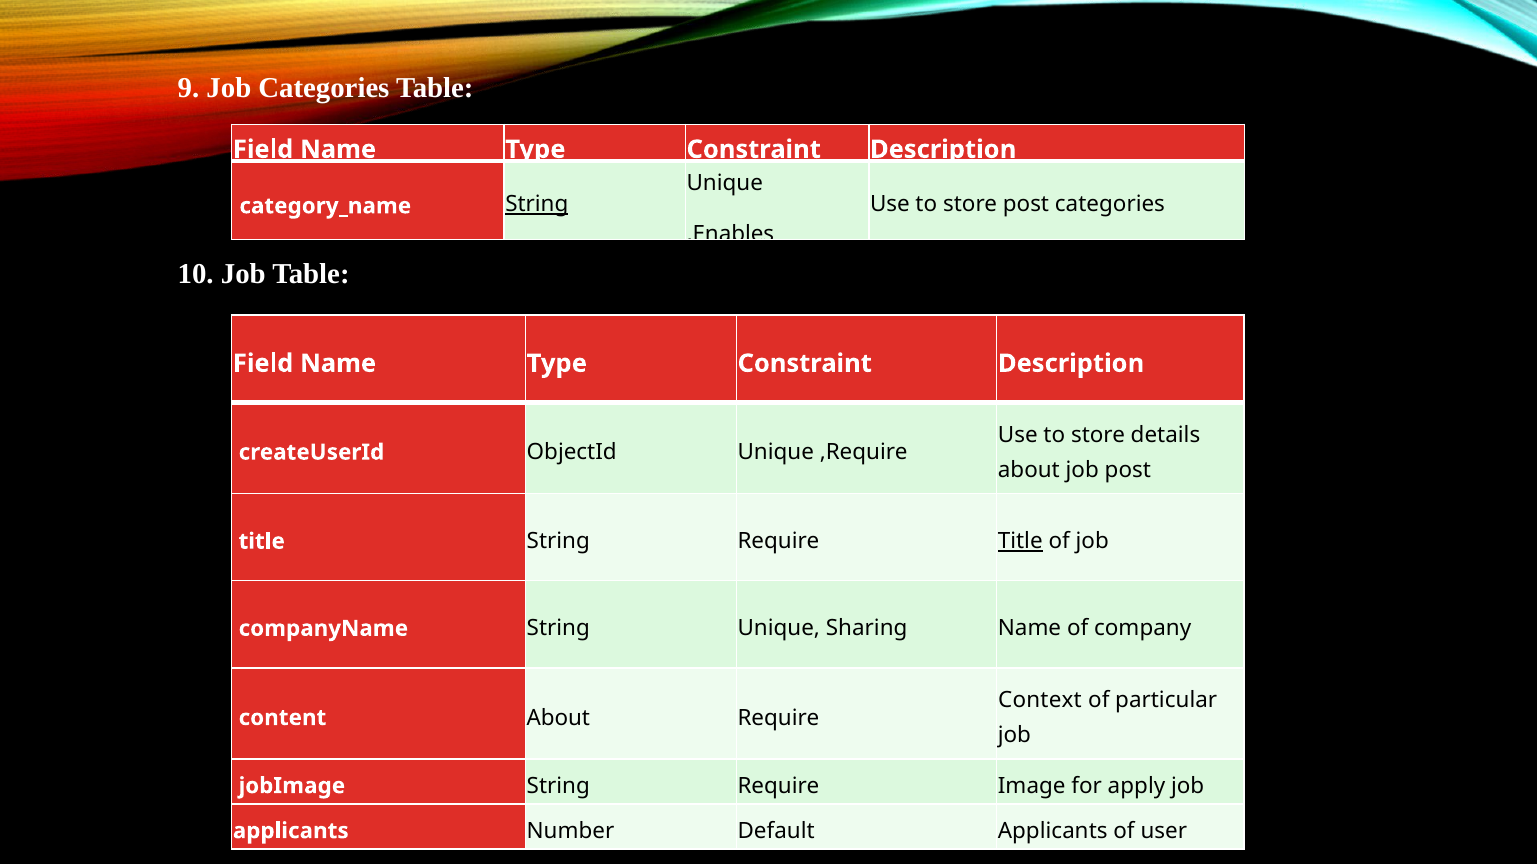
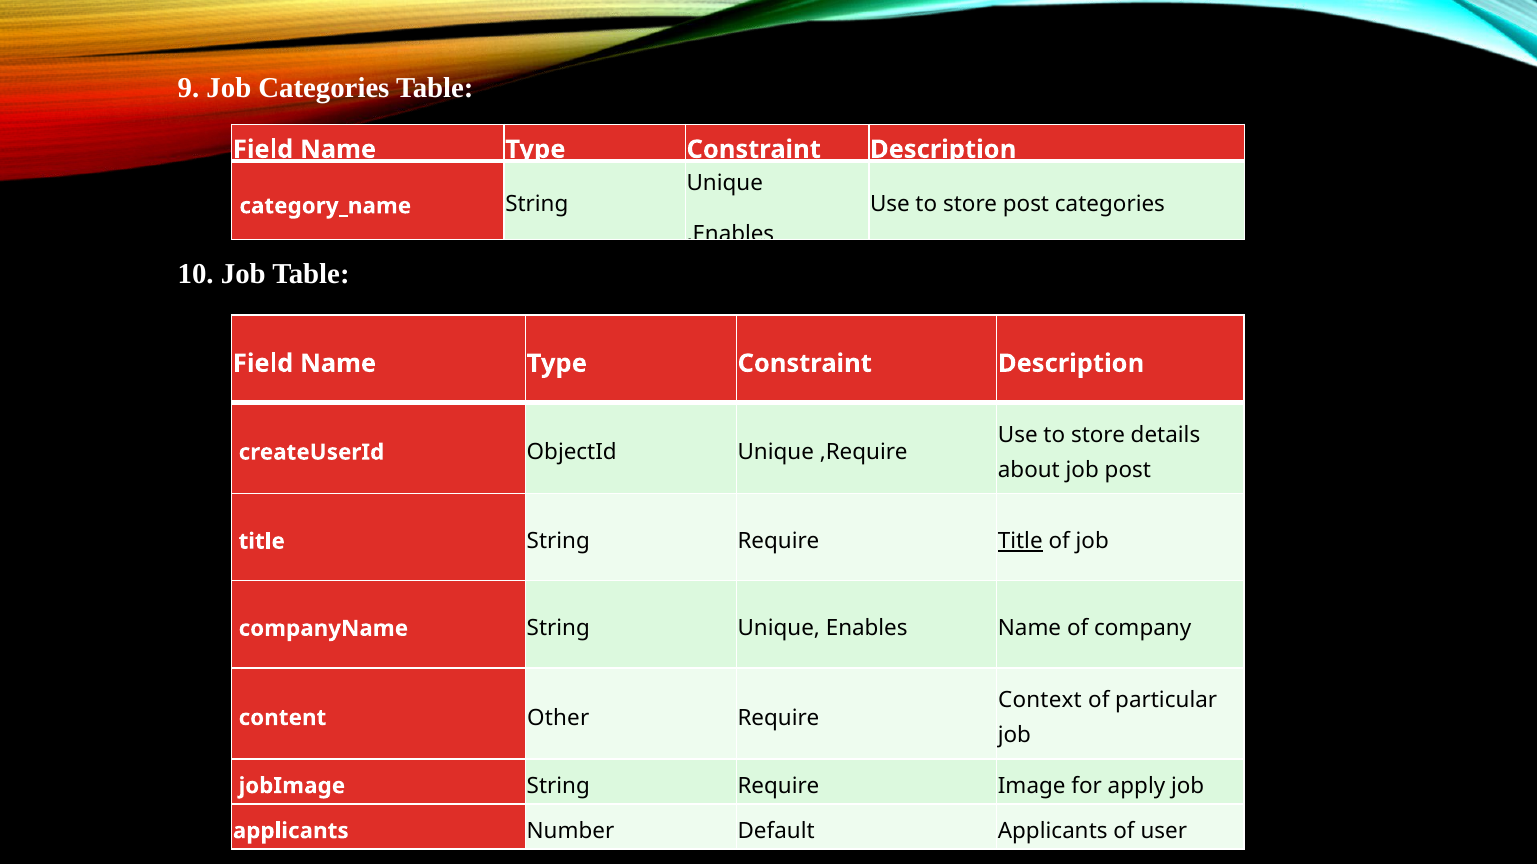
String underline: present -> none (537, 205)
Sharing: Sharing -> Enables (867, 629)
content About: About -> Other (558, 718)
